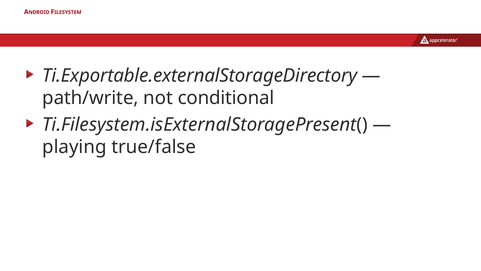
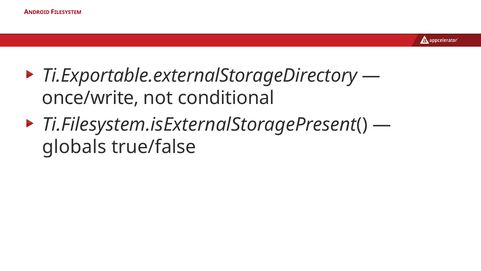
path/write: path/write -> once/write (90, 98)
playing: playing -> globals (74, 147)
